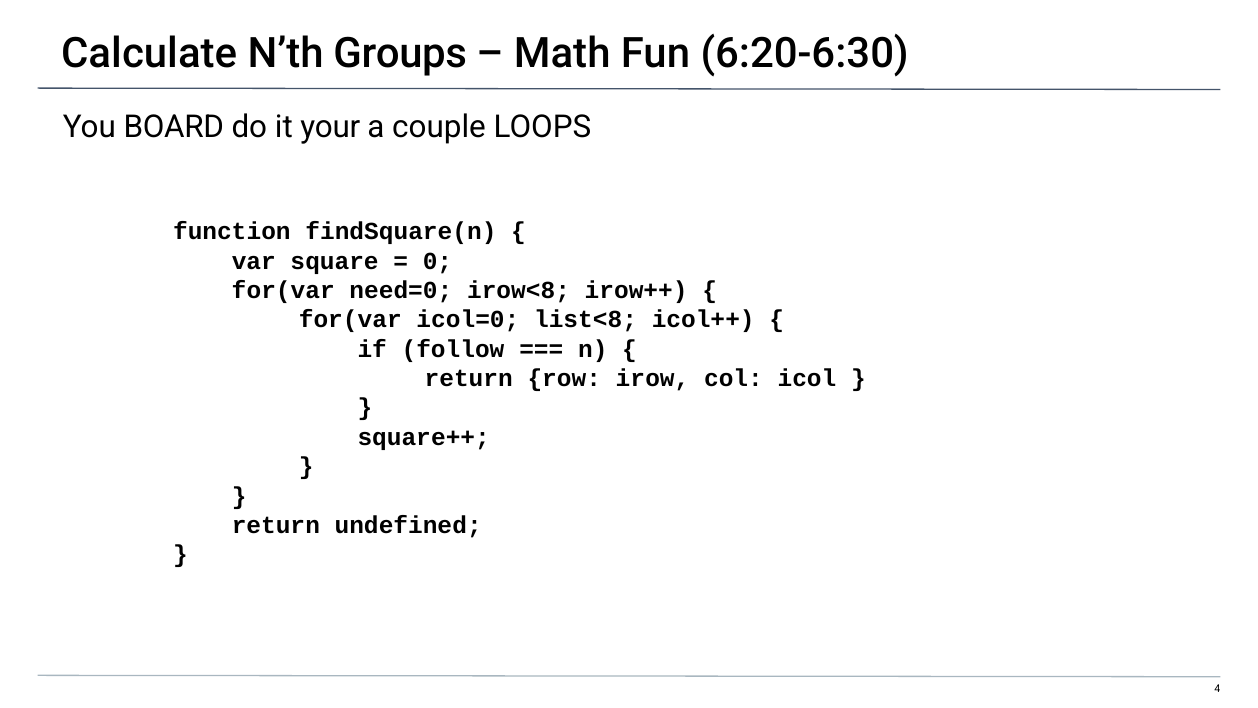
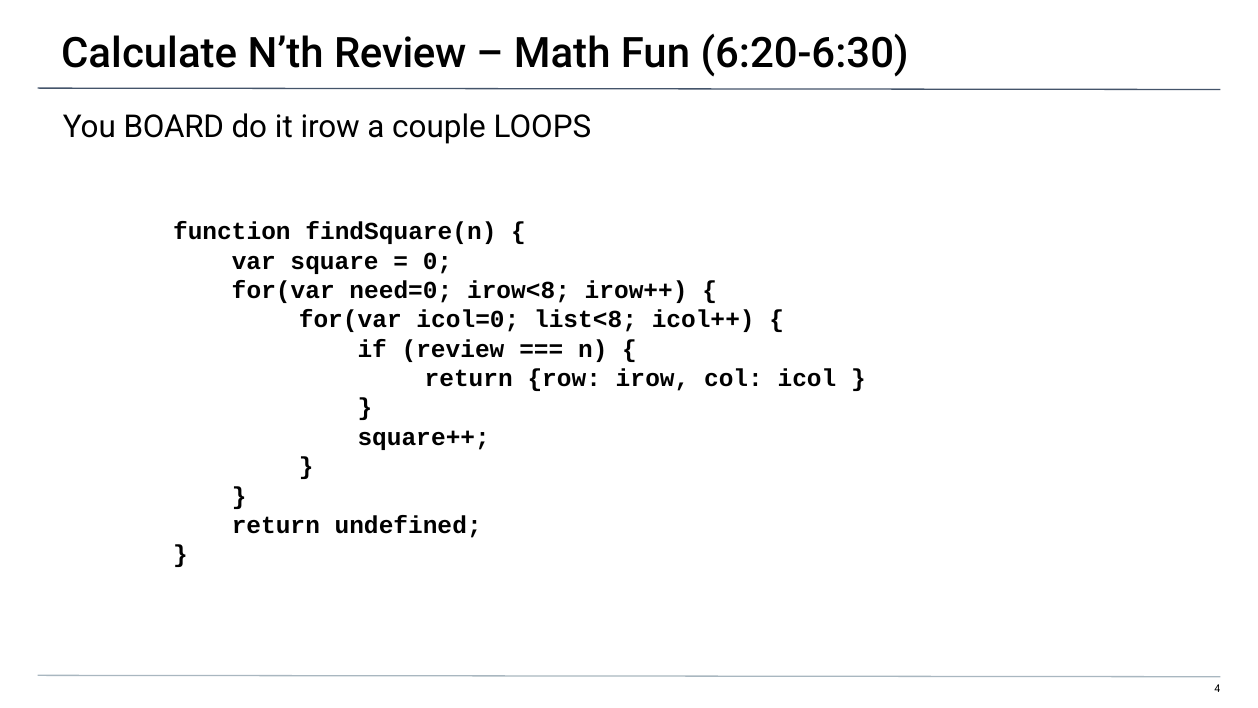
N’th Groups: Groups -> Review (400, 53)
it your: your -> irow (330, 127)
if follow: follow -> review (453, 349)
